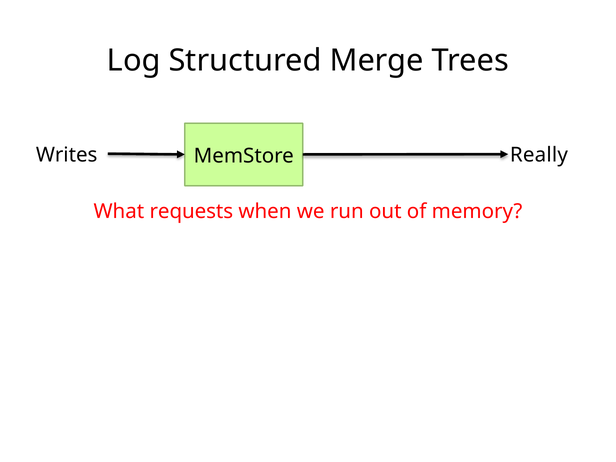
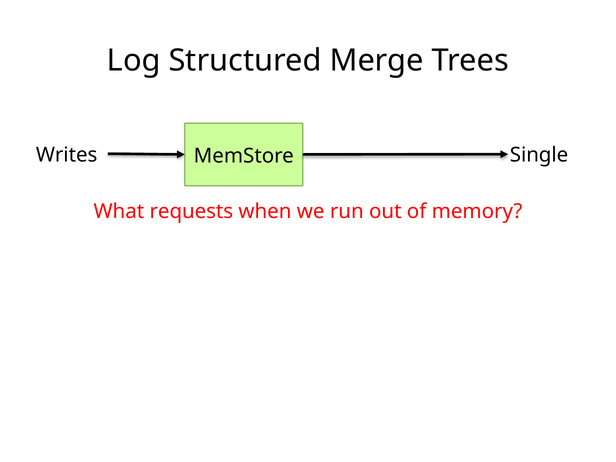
Really: Really -> Single (539, 155)
